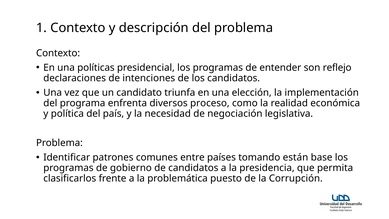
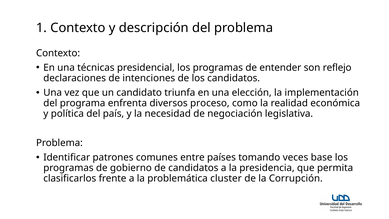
políticas: políticas -> técnicas (96, 68)
están: están -> veces (295, 157)
puesto: puesto -> cluster (226, 178)
